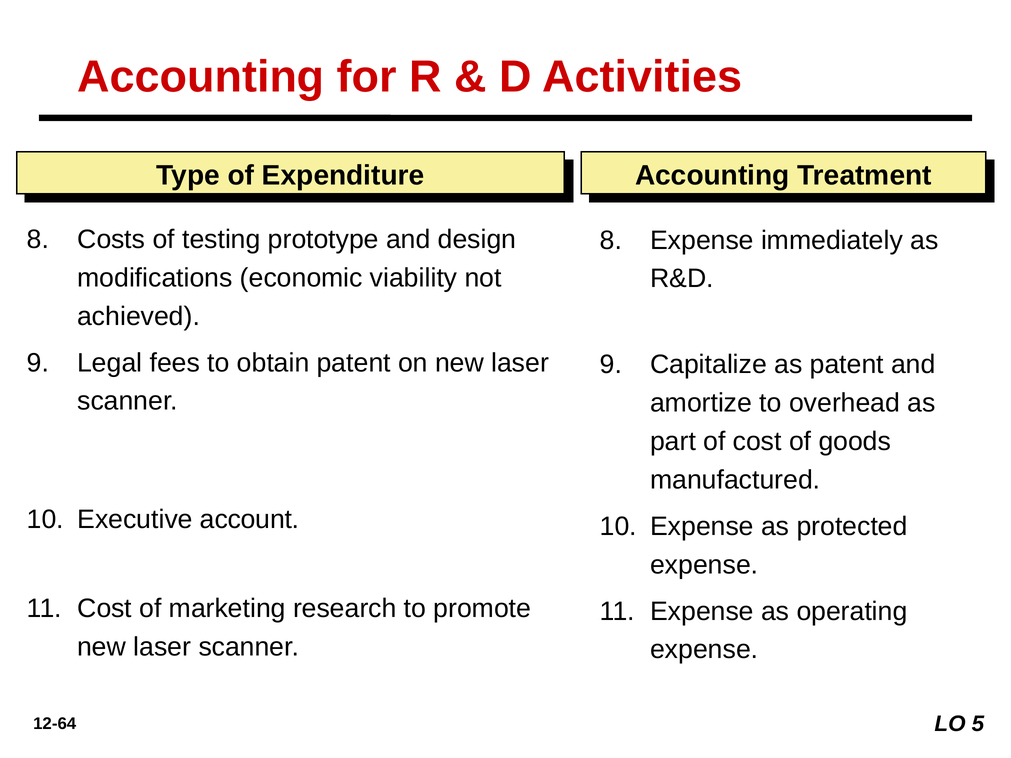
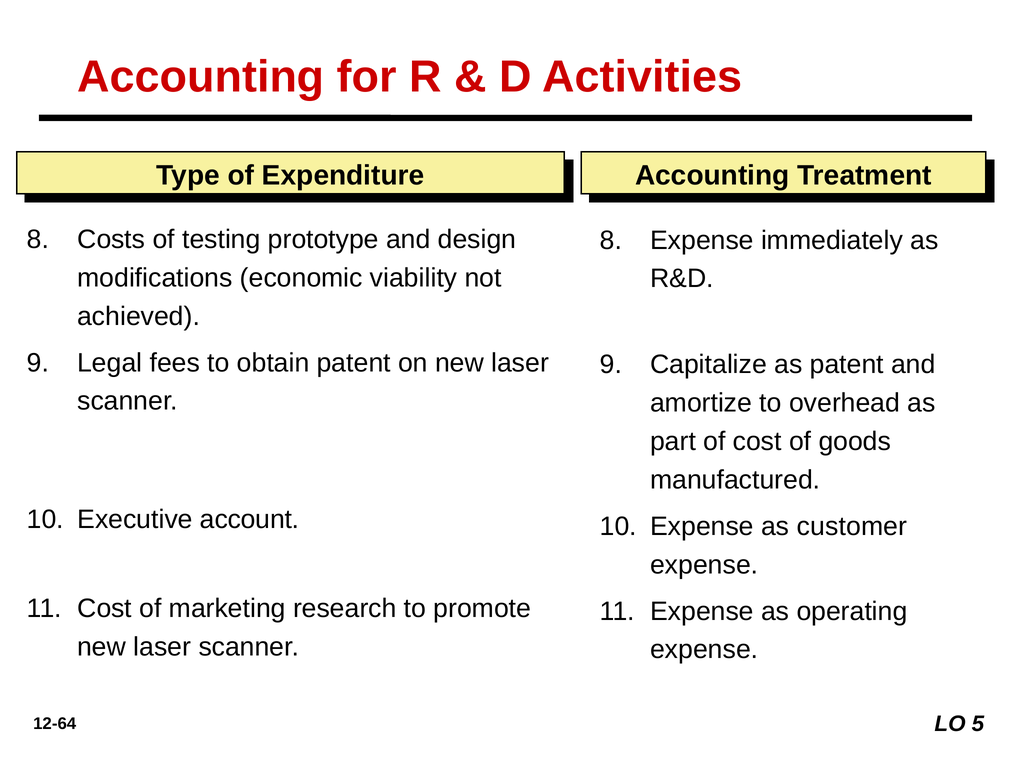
protected: protected -> customer (852, 527)
